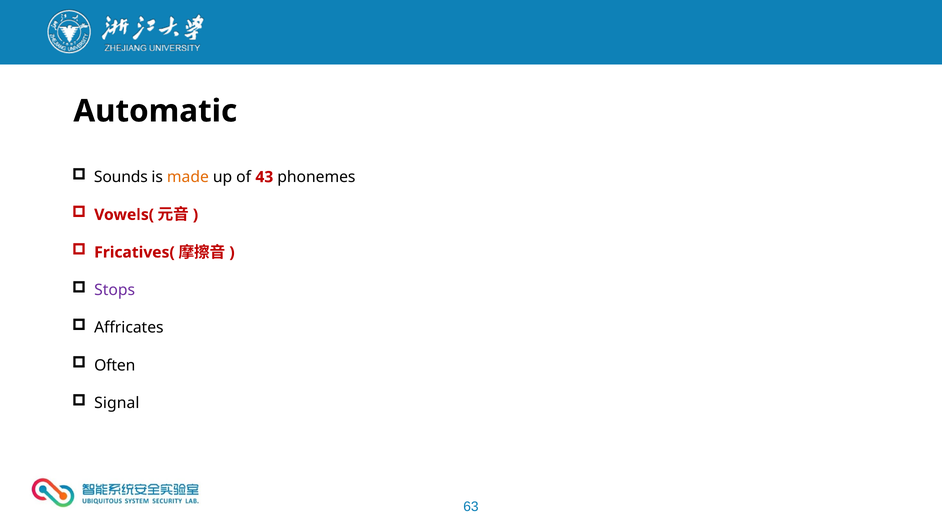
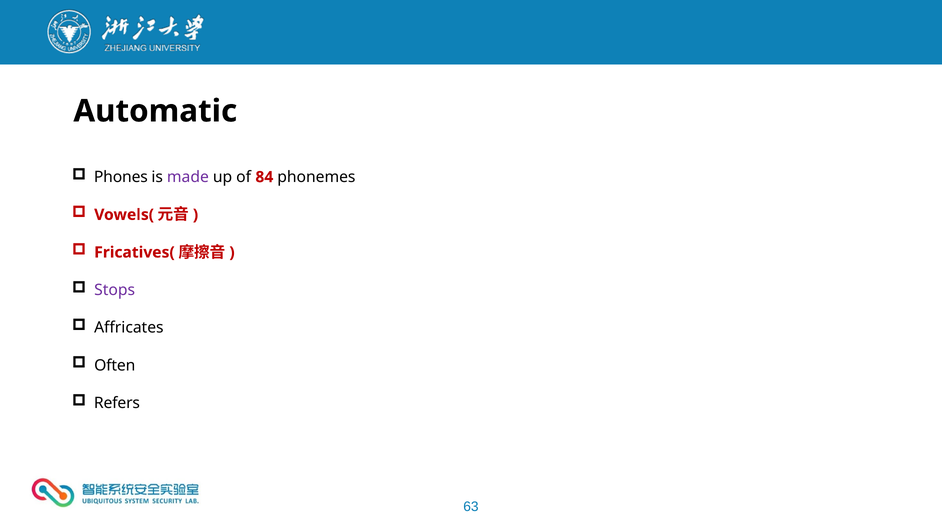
Sounds: Sounds -> Phones (121, 177)
made colour: orange -> purple (188, 177)
43: 43 -> 84 (264, 177)
Signal: Signal -> Refers (117, 403)
